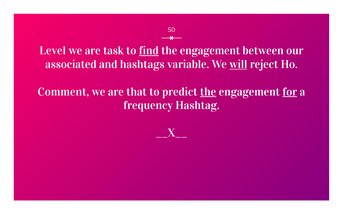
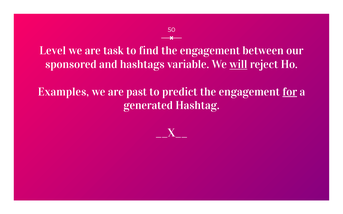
find underline: present -> none (149, 51)
associated: associated -> sponsored (71, 64)
Comment: Comment -> Examples (63, 92)
that: that -> past (137, 92)
the underline: present -> none (208, 92)
frequency: frequency -> generated (148, 106)
